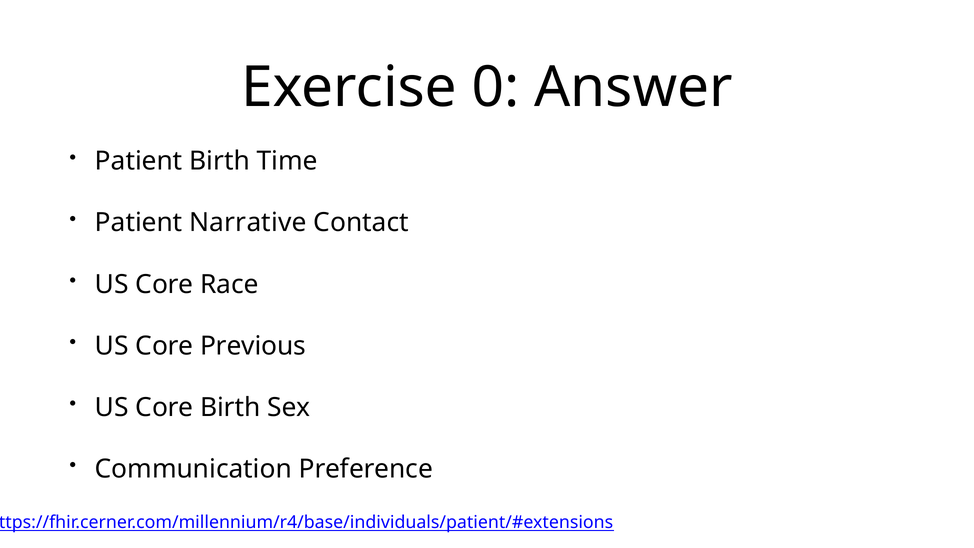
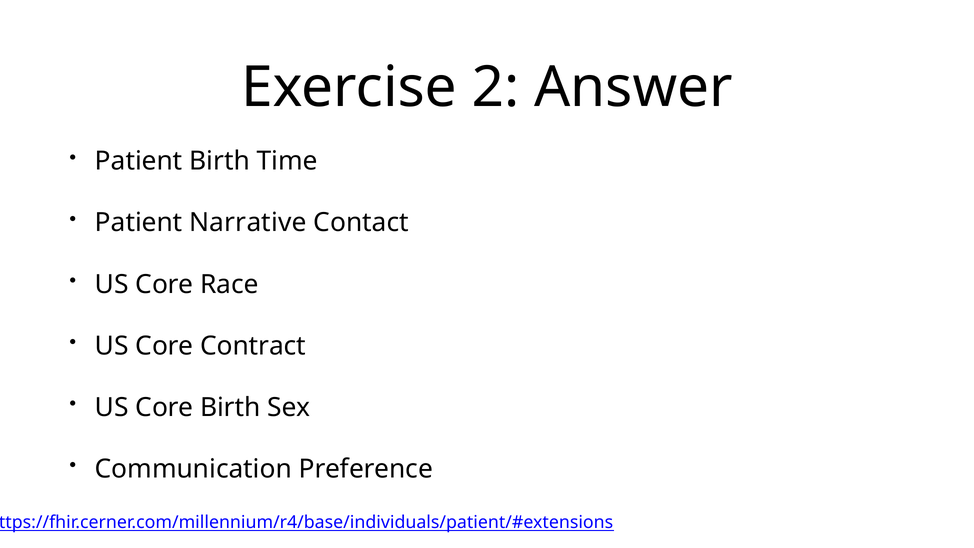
0: 0 -> 2 (495, 88)
Previous: Previous -> Contract (253, 346)
